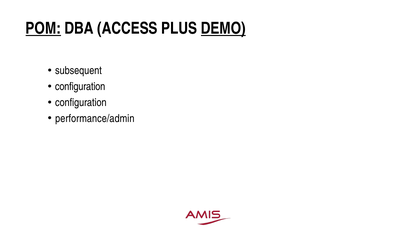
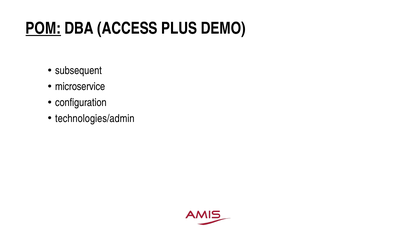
DEMO underline: present -> none (223, 29)
configuration: configuration -> microservice (80, 87)
performance/admin: performance/admin -> technologies/admin (95, 118)
